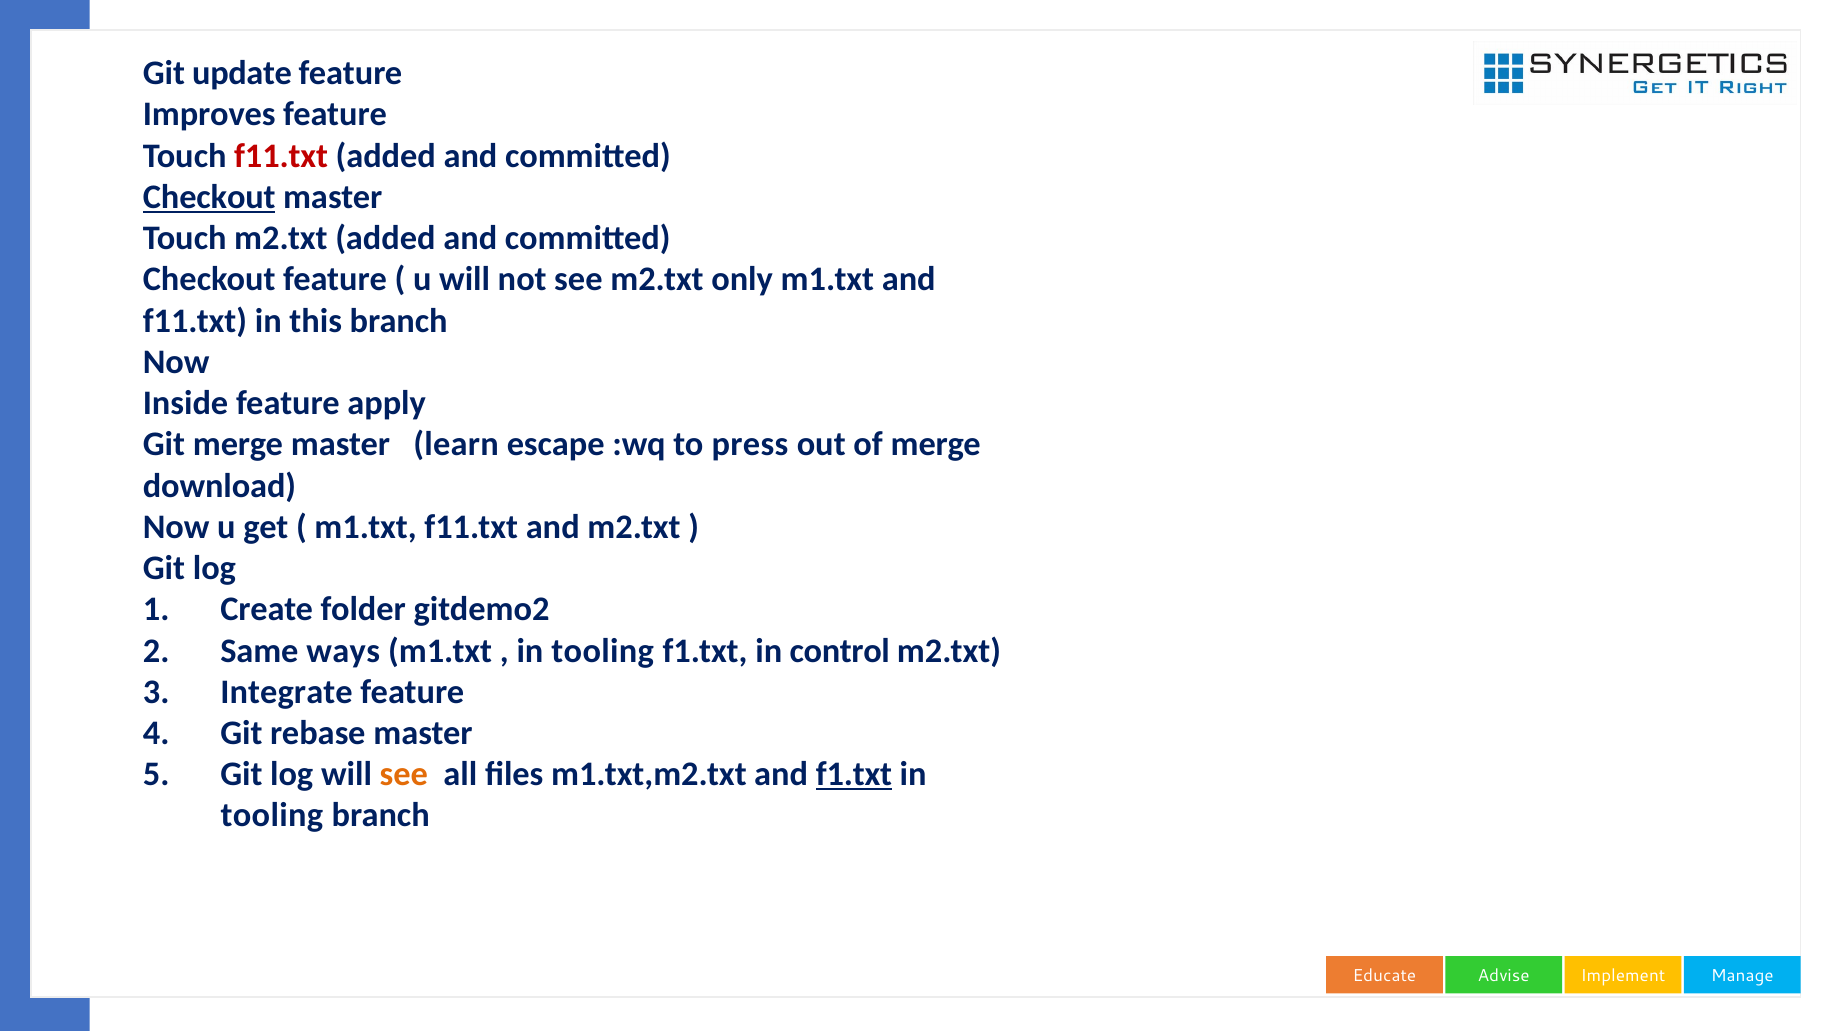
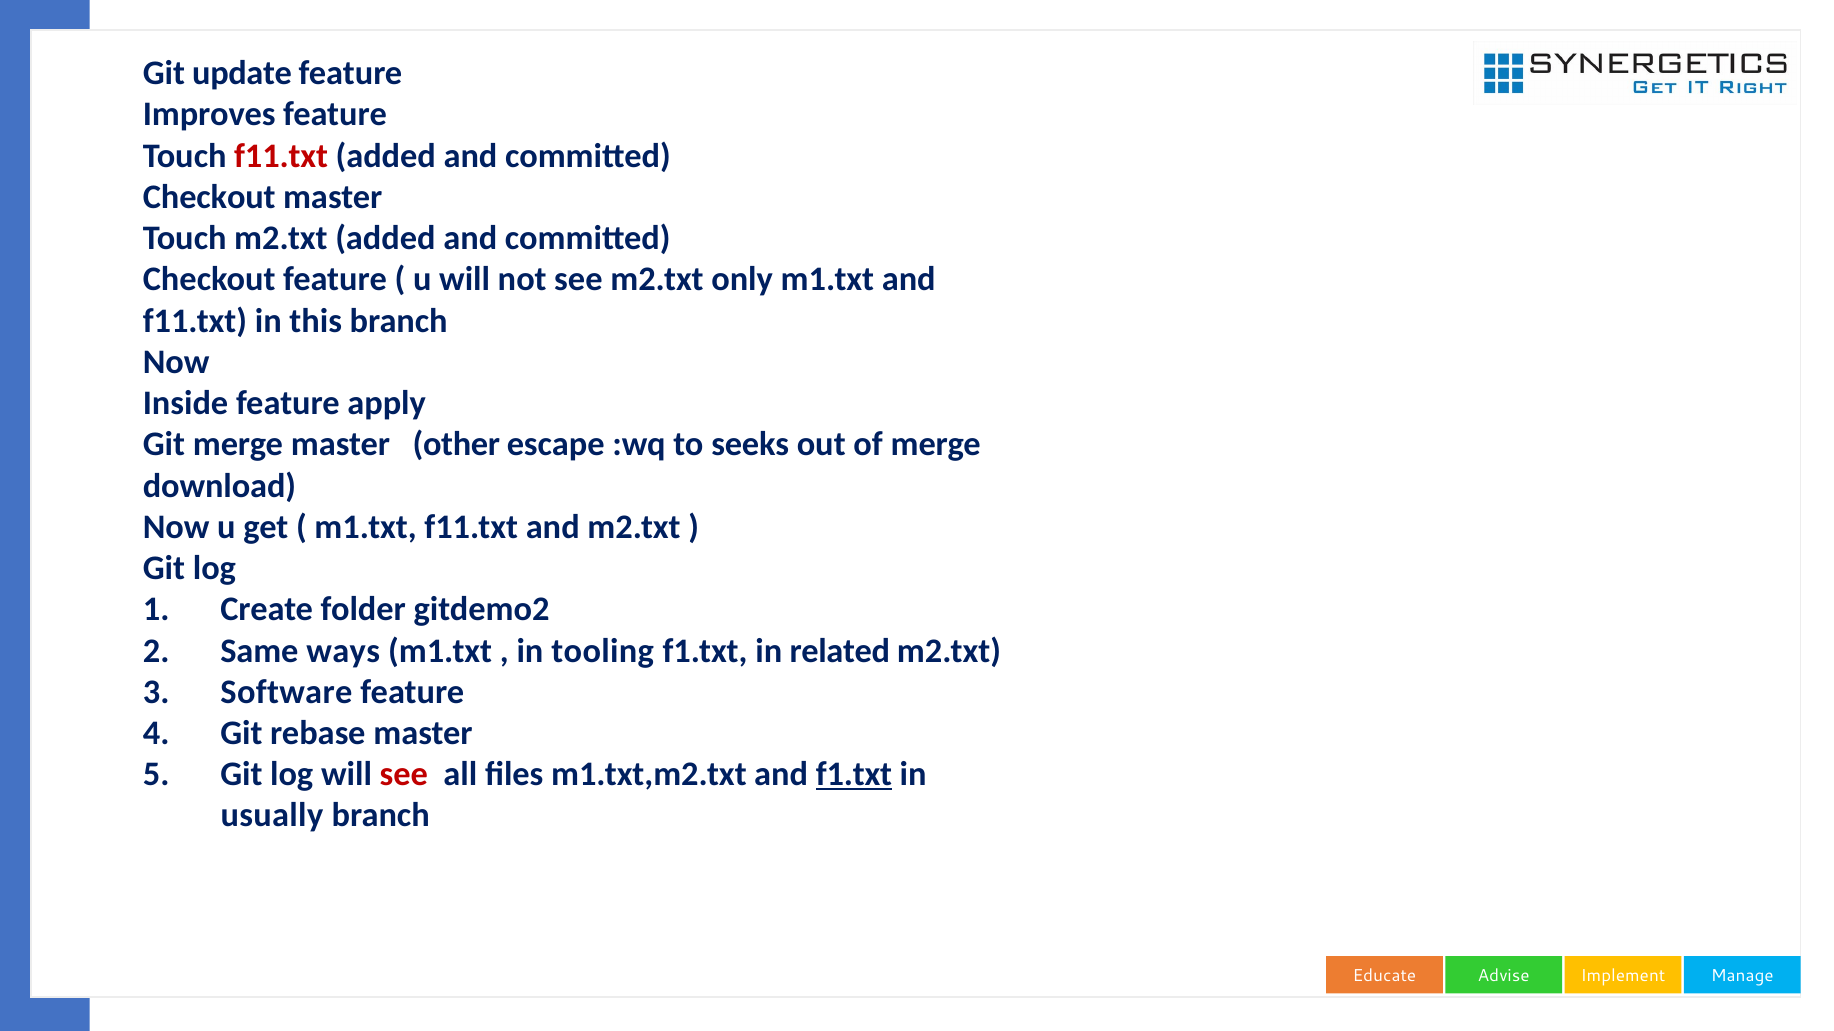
Checkout underline: present -> none (209, 197)
learn: learn -> other (456, 445)
press: press -> seeks (750, 445)
control: control -> related (840, 651)
Integrate: Integrate -> Software (286, 692)
see colour: orange -> red (404, 775)
tooling: tooling -> usually (272, 816)
